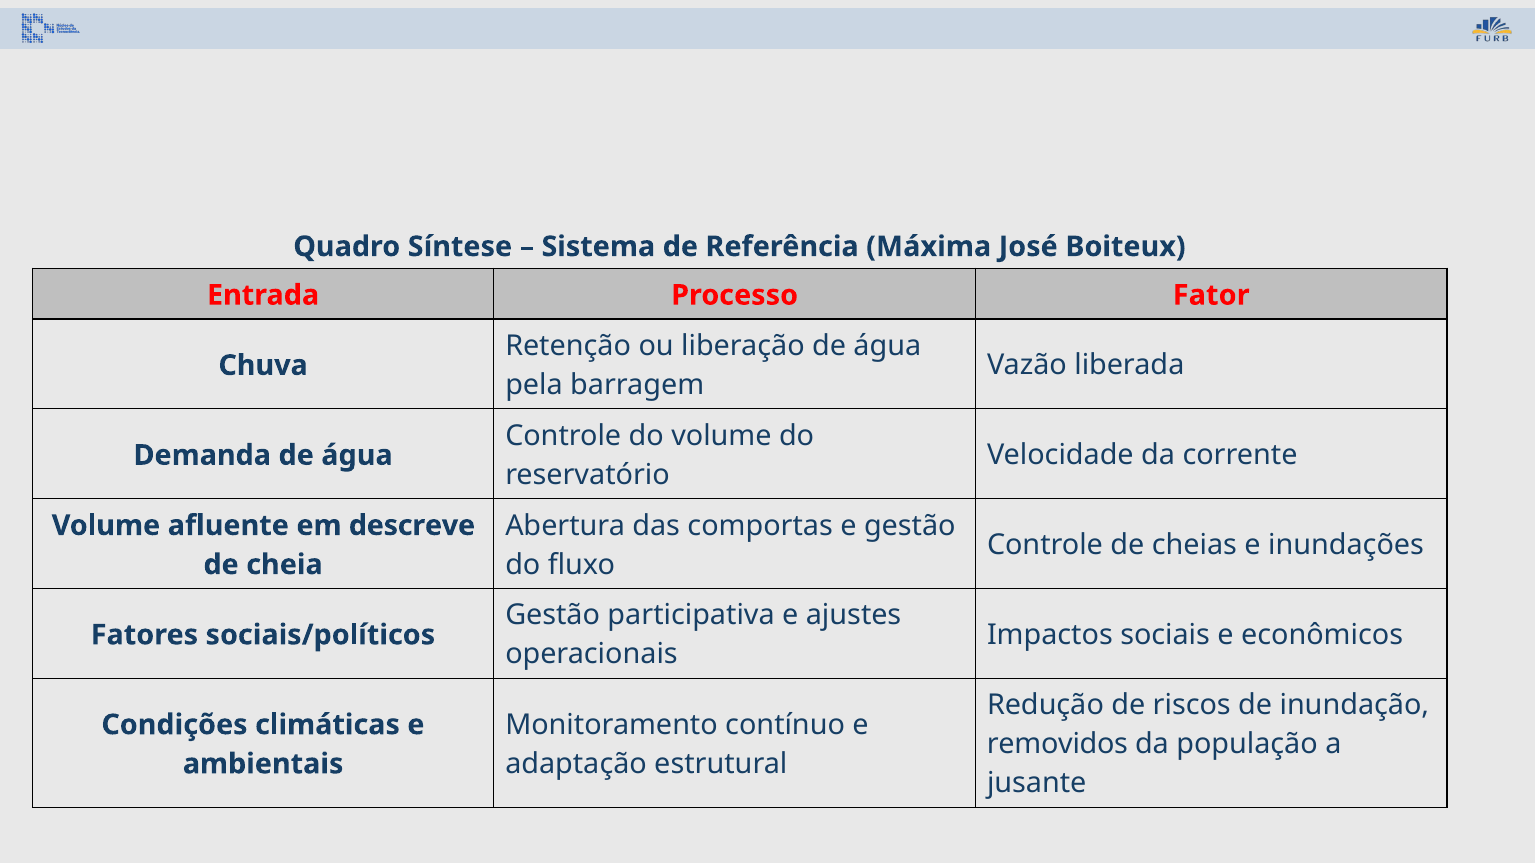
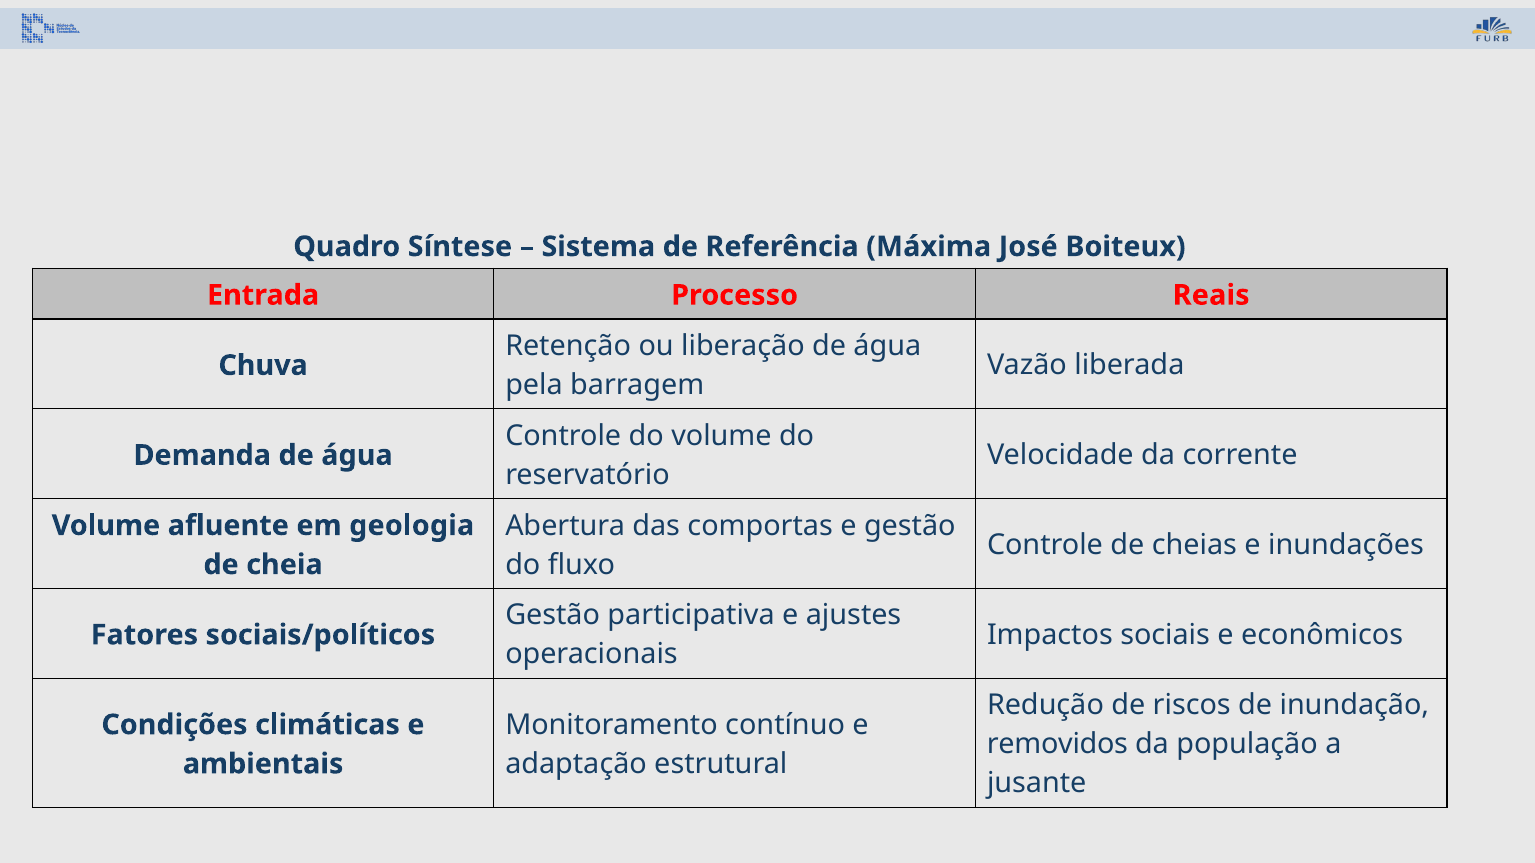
Fator: Fator -> Reais (1211, 295)
descreve: descreve -> geologia (412, 526)
